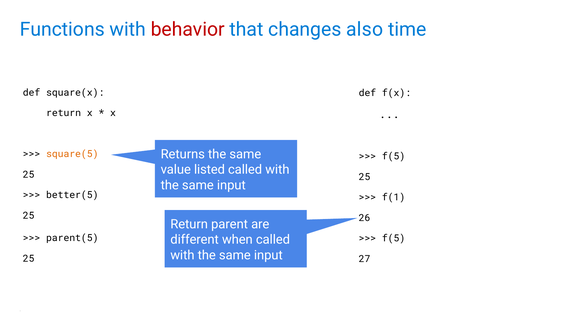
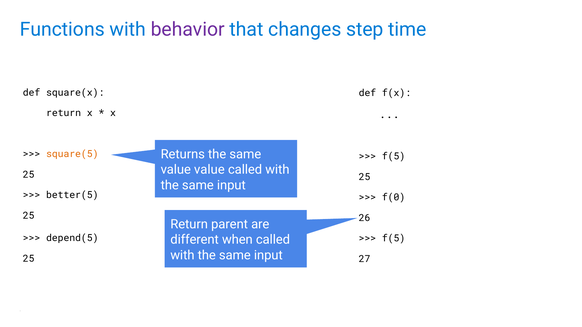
behavior colour: red -> purple (188, 29)
also: also -> step (365, 29)
value listed: listed -> value (209, 170)
f(1: f(1 -> f(0 (394, 198)
parent(5: parent(5 -> depend(5 (72, 238)
